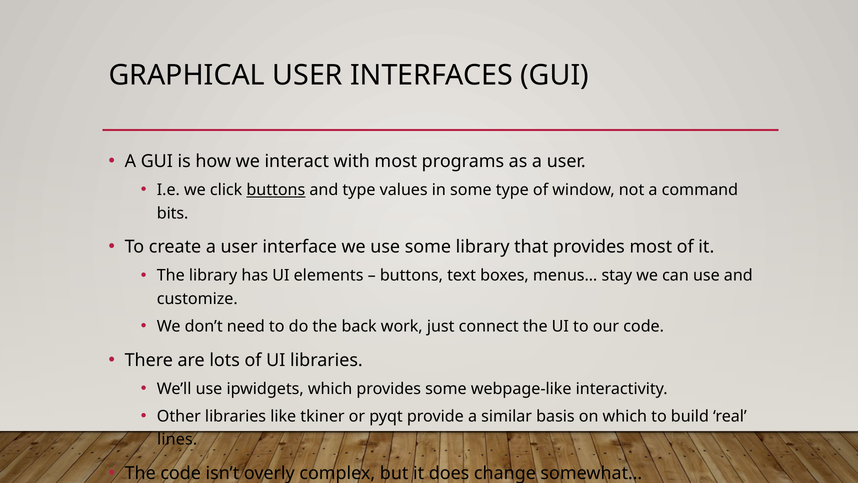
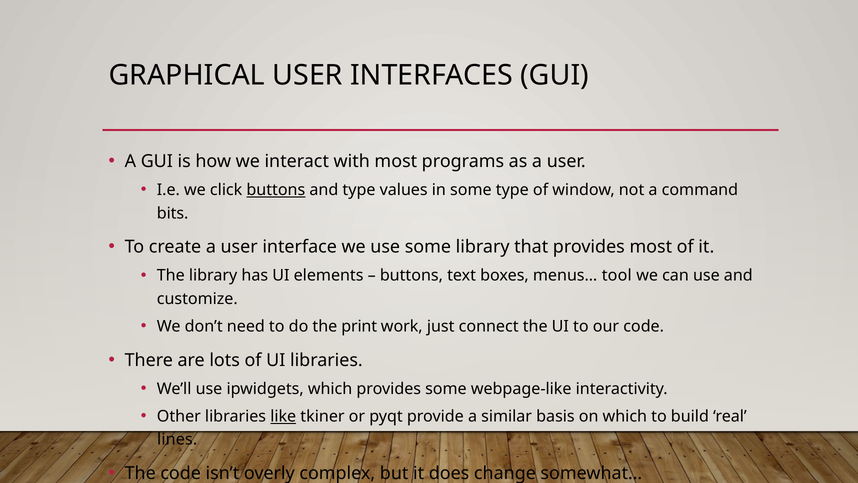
stay: stay -> tool (617, 275)
back: back -> print (359, 326)
like underline: none -> present (283, 416)
